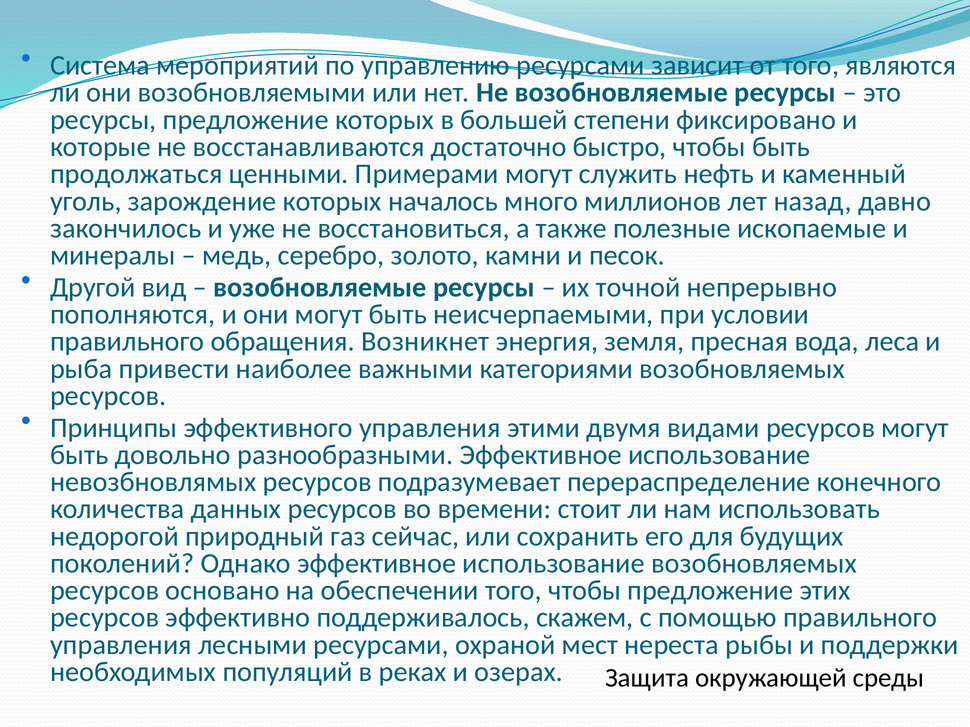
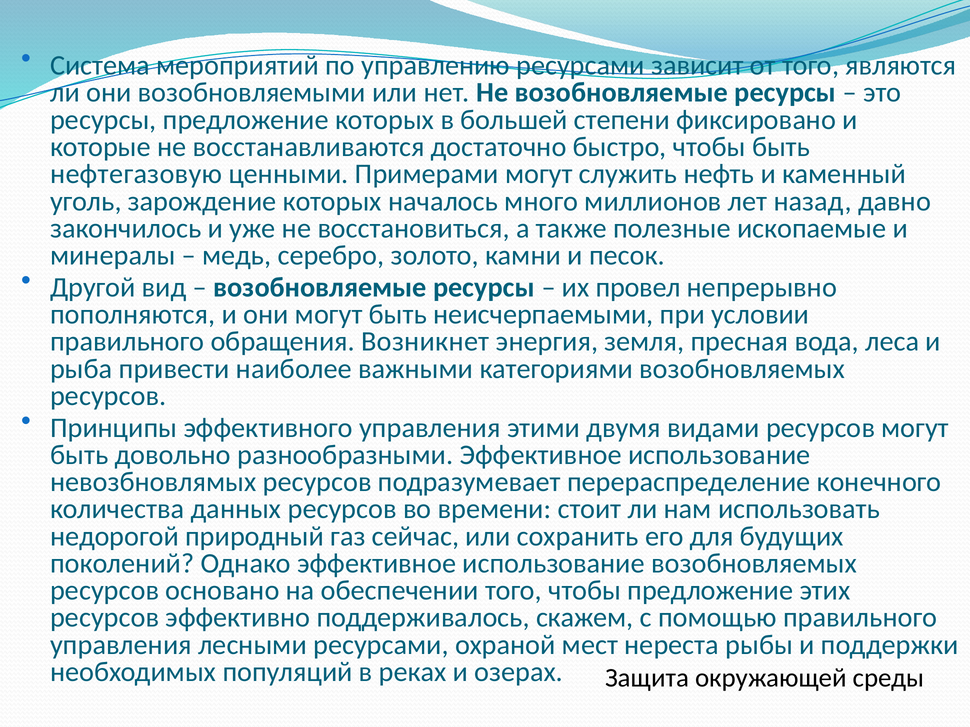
продолжаться: продолжаться -> нефтегазовую (136, 174)
точной: точной -> провел (638, 288)
